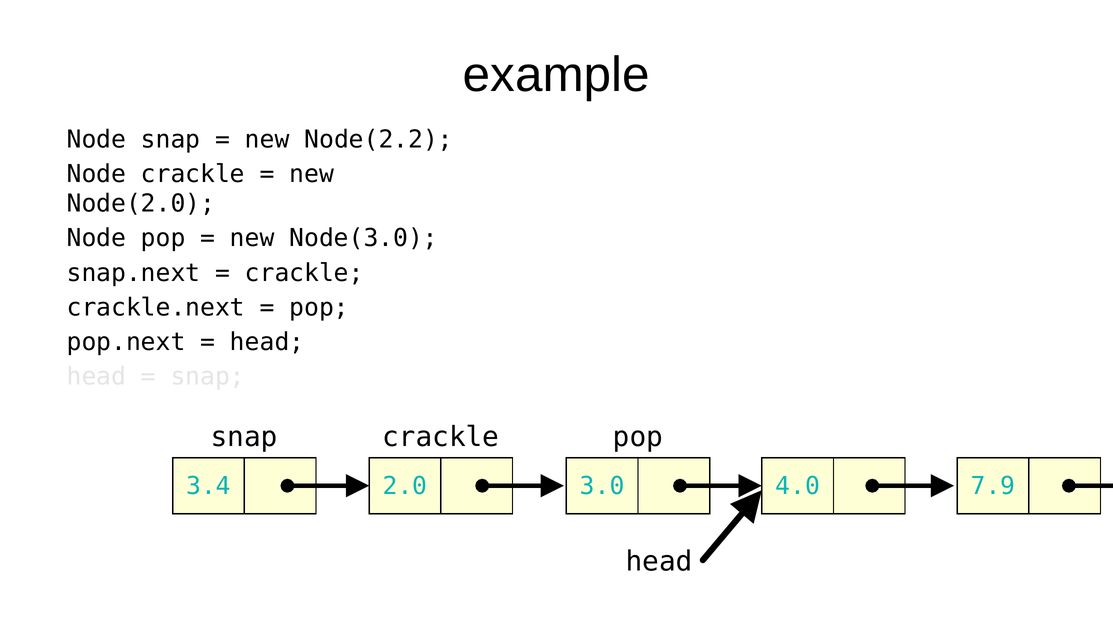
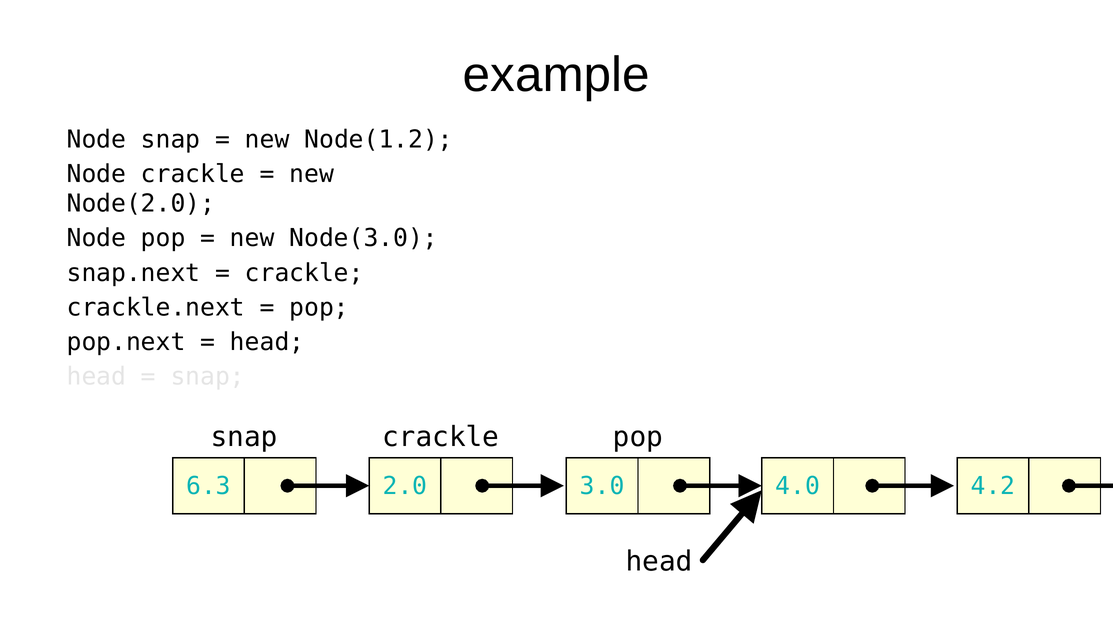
Node(2.2: Node(2.2 -> Node(1.2 (379, 139)
3.4: 3.4 -> 6.3 (209, 486)
7.9: 7.9 -> 4.2 (993, 486)
